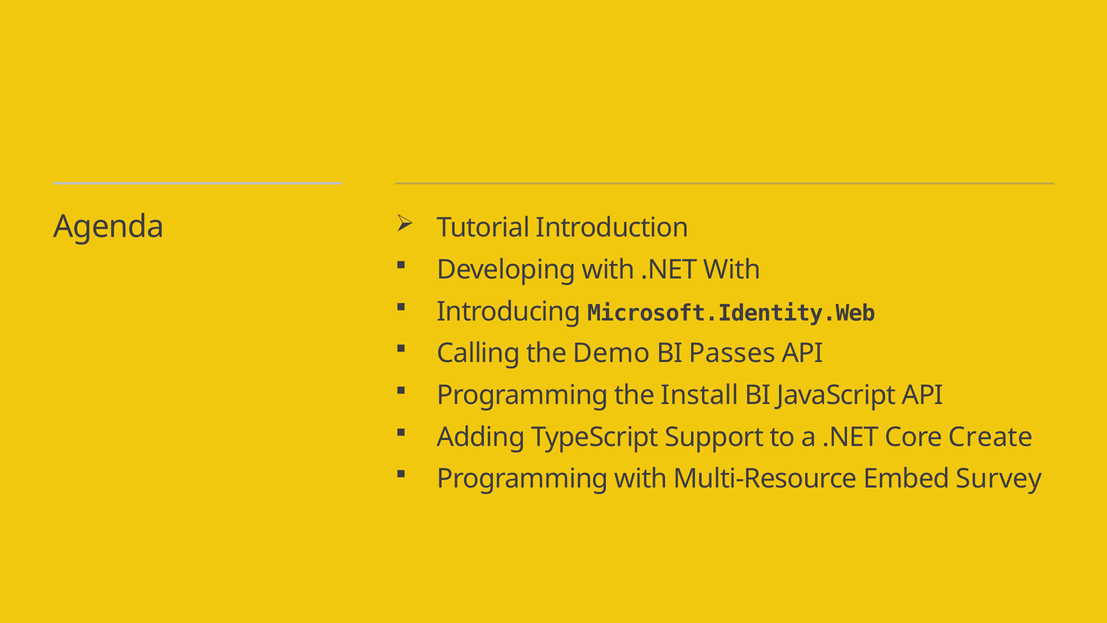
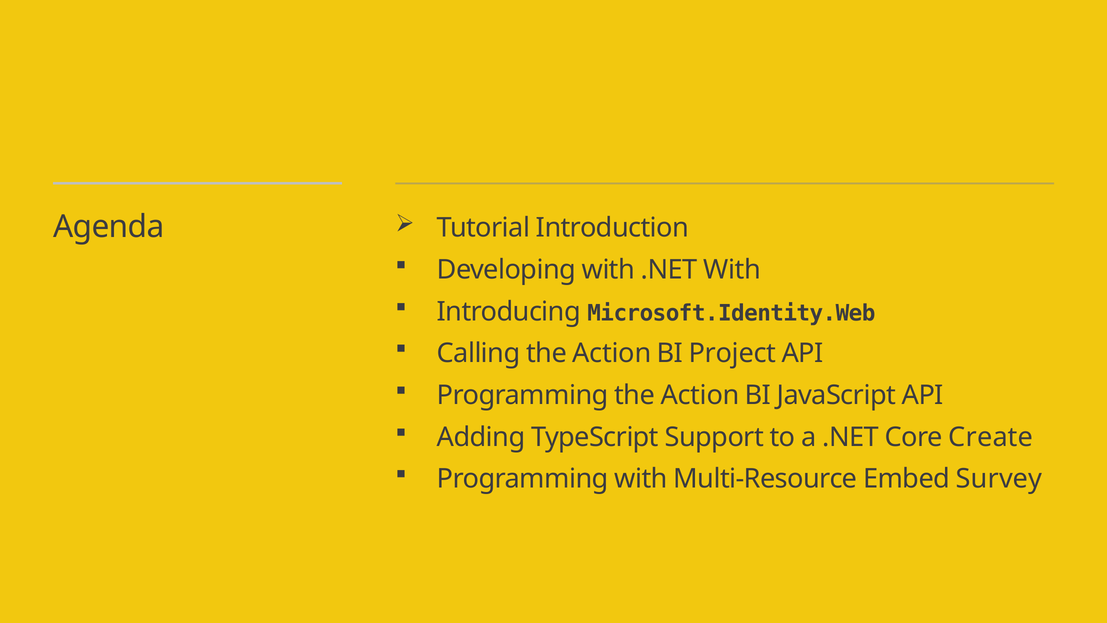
Calling the Demo: Demo -> Action (612, 353)
Passes: Passes -> Project (732, 353)
Programming the Install: Install -> Action (700, 395)
